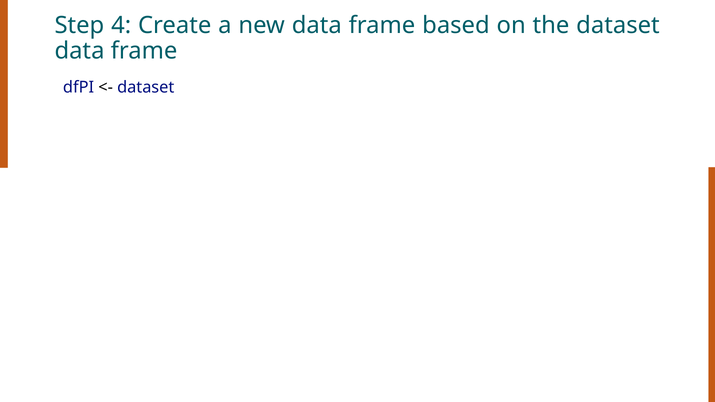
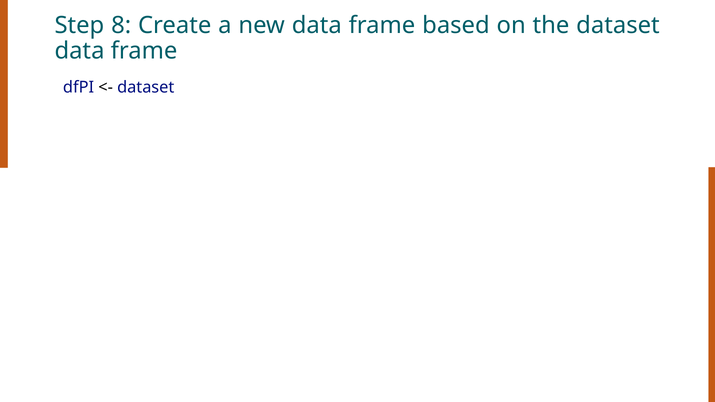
4: 4 -> 8 (121, 25)
